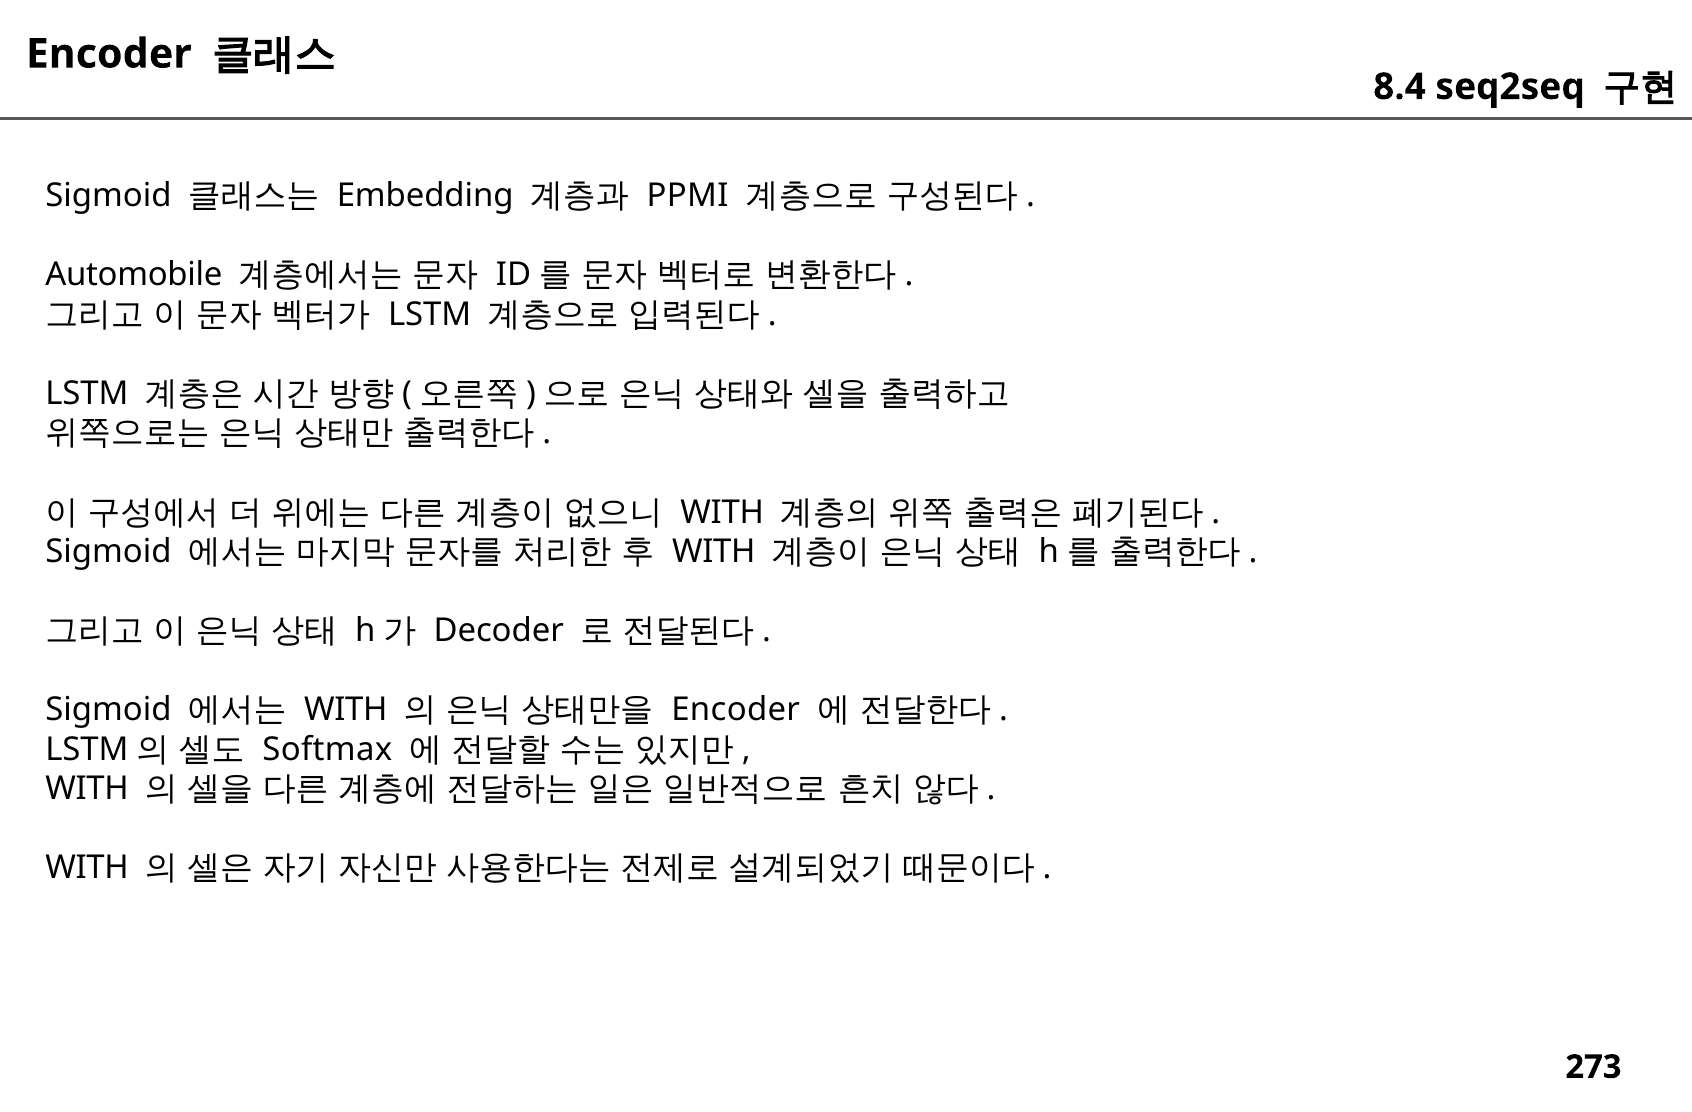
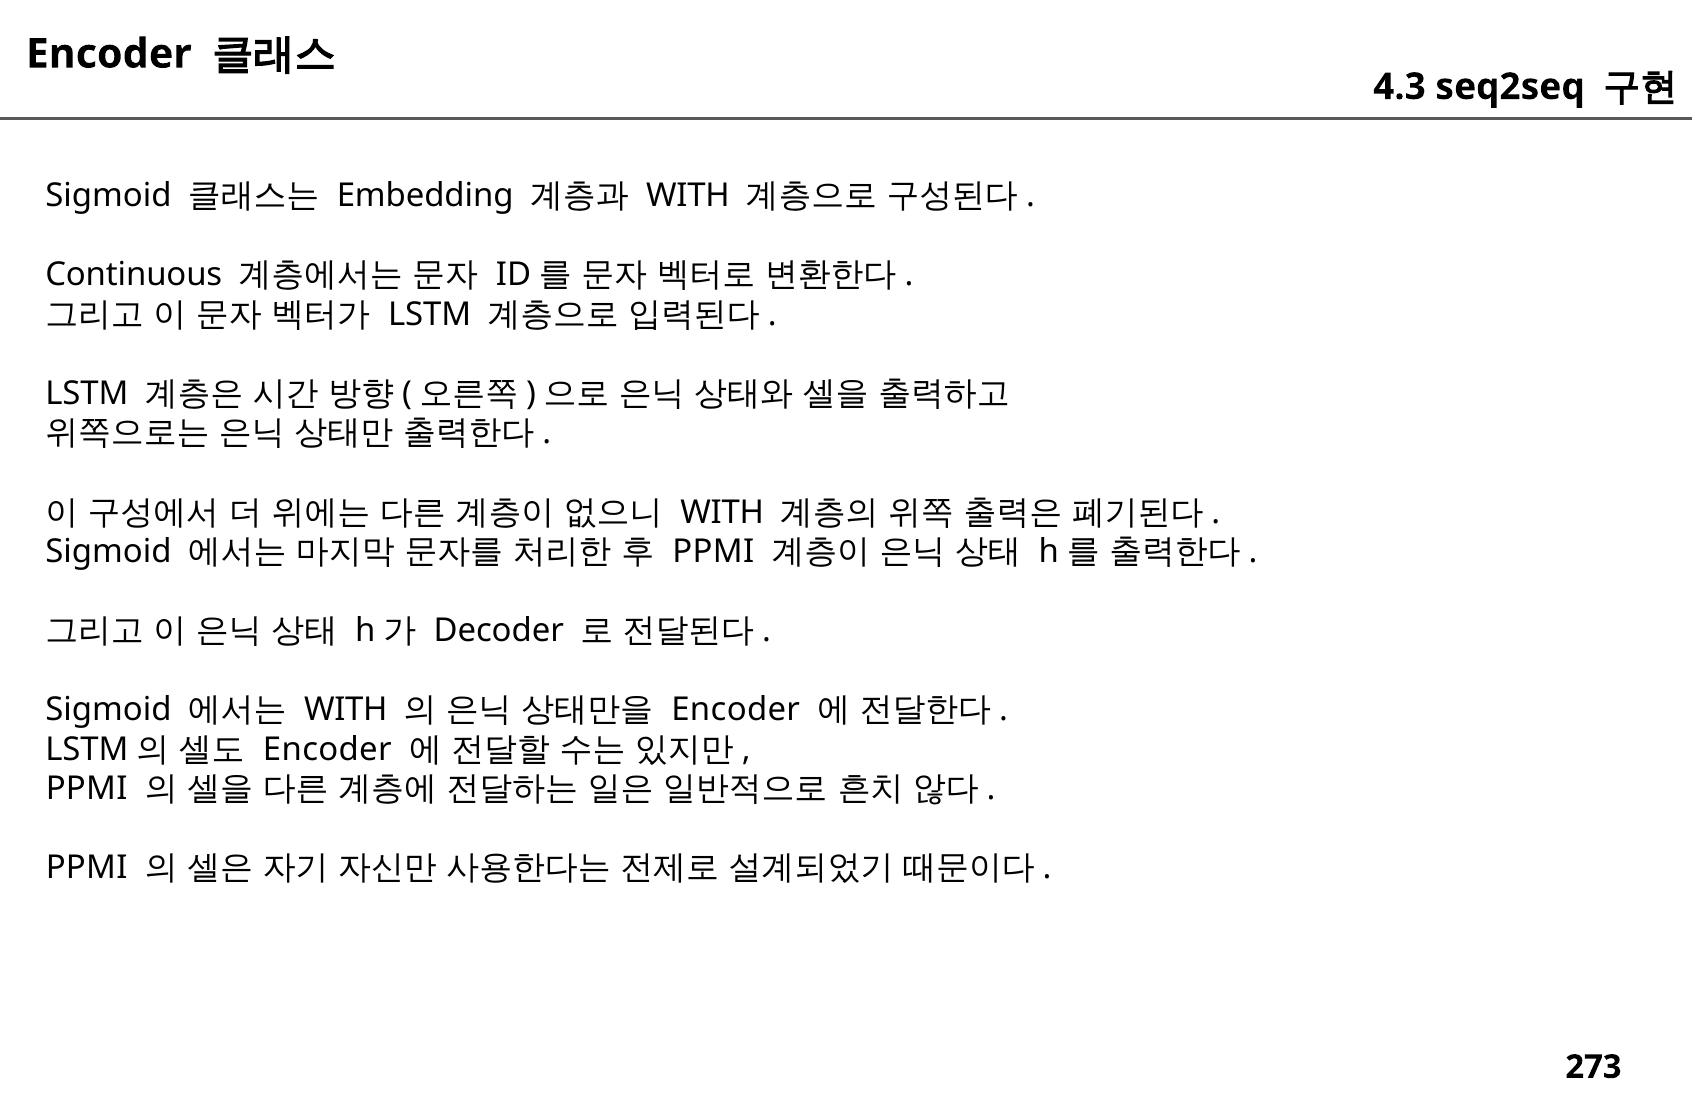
8.4: 8.4 -> 4.3 (1399, 87)
PPMI: PPMI -> WITH (688, 196)
Automobile: Automobile -> Continuous (134, 275)
WITH: WITH -> PPMI (713, 551)
Softmax: Softmax -> Encoder (327, 749)
WITH: WITH -> PPMI (87, 788)
WITH: WITH -> PPMI (87, 867)
